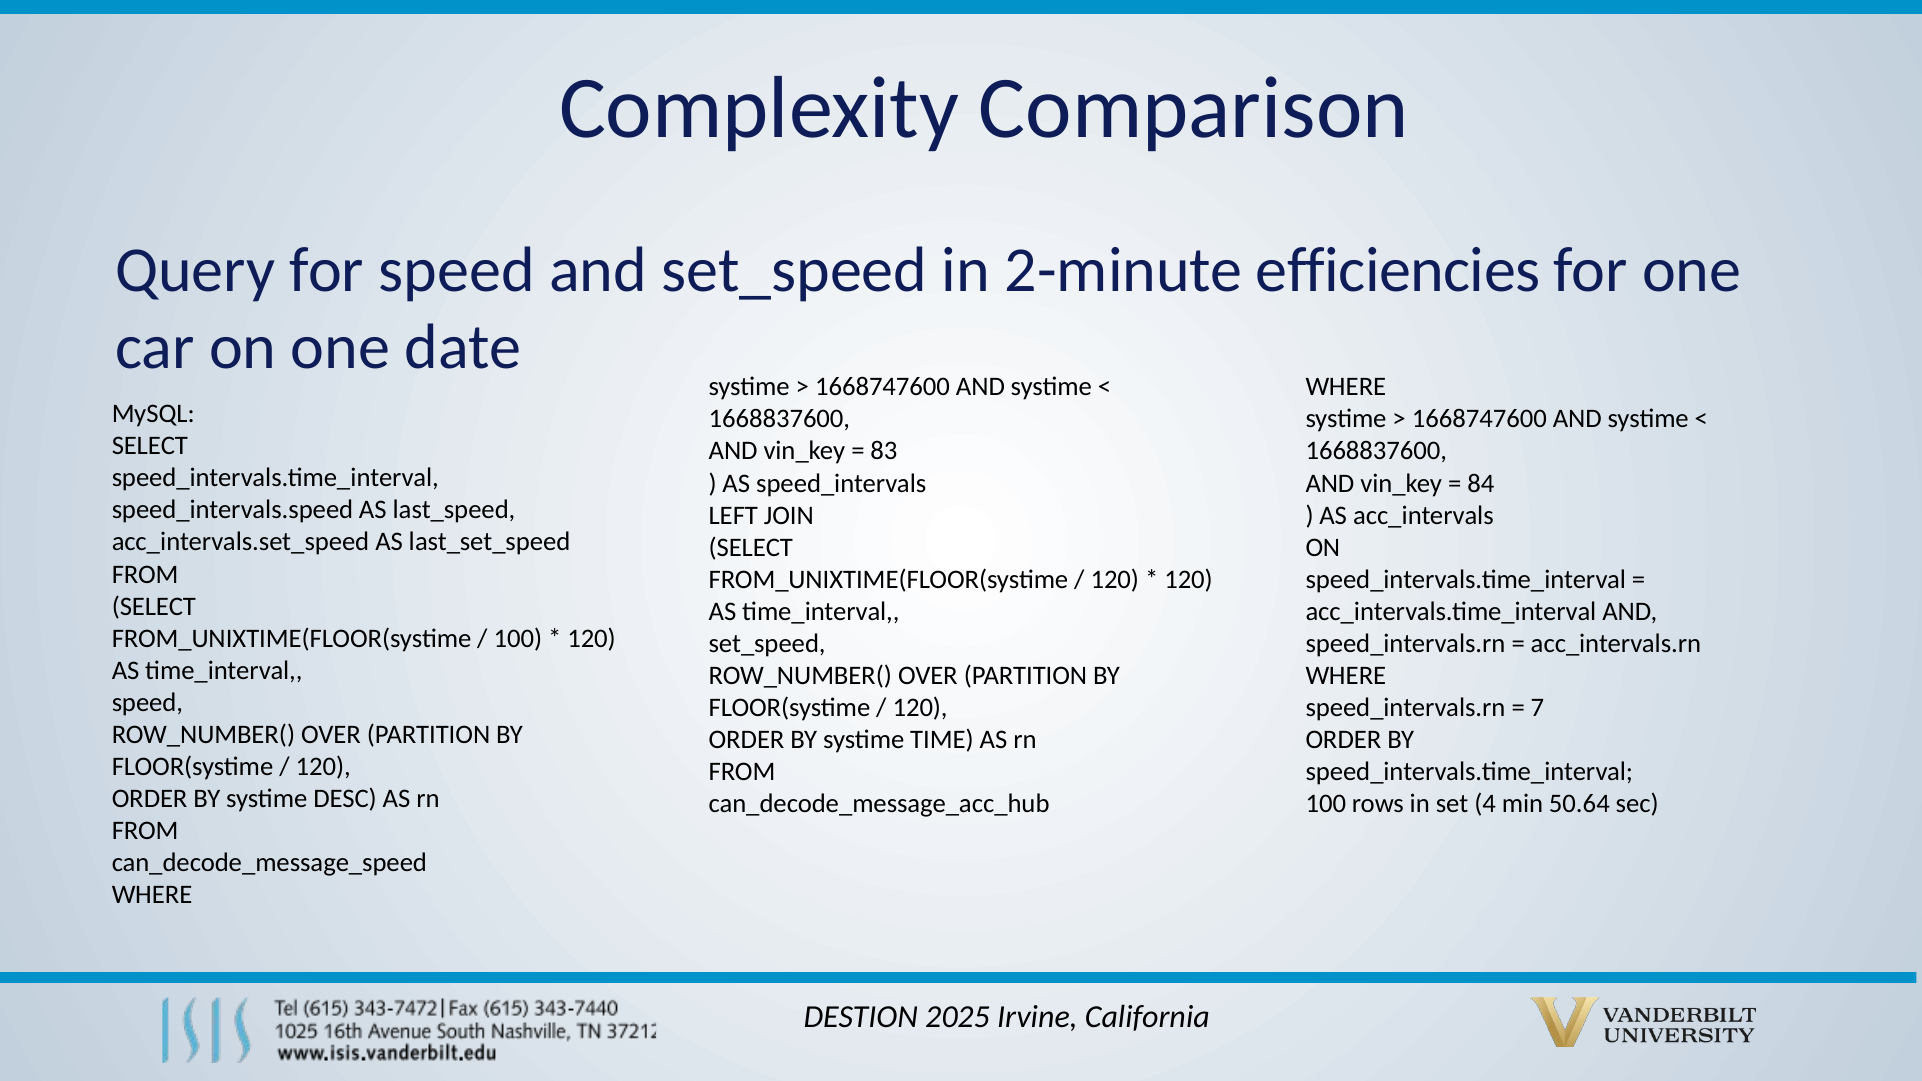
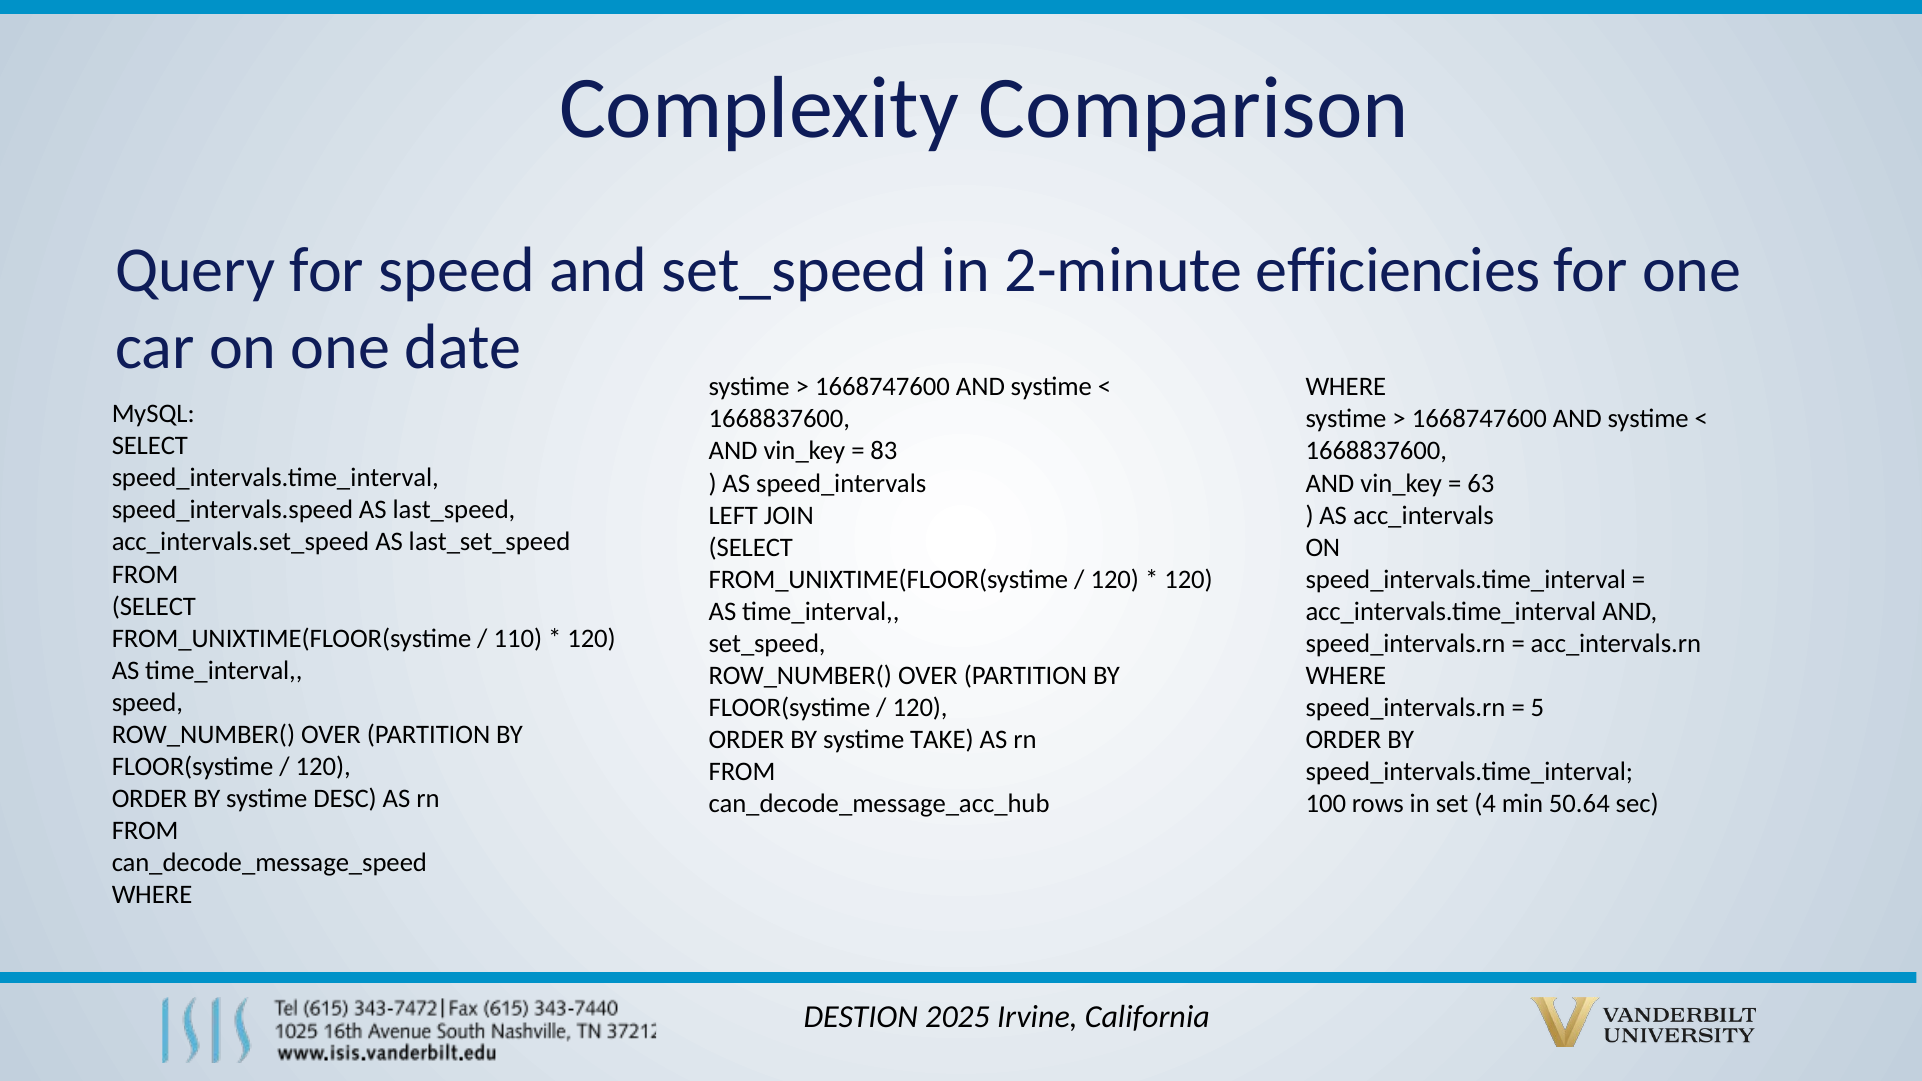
84: 84 -> 63 (1481, 483)
100: 100 -> 110 (518, 638)
7: 7 -> 5 (1537, 708)
TIME: TIME -> TAKE (942, 740)
